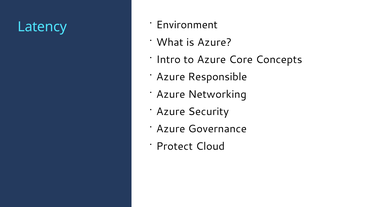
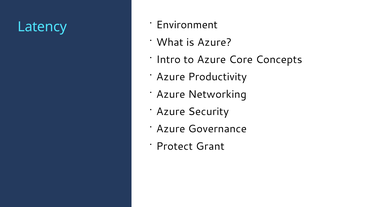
Responsible: Responsible -> Productivity (217, 77)
Cloud: Cloud -> Grant (210, 146)
